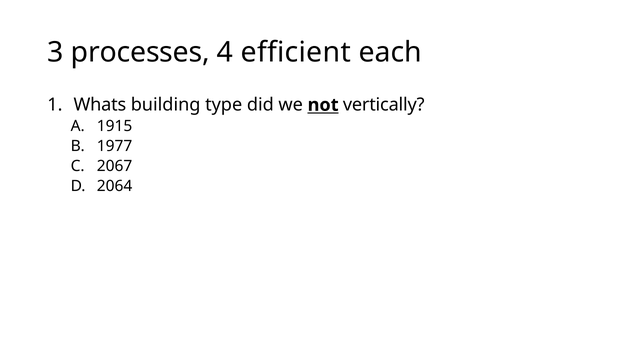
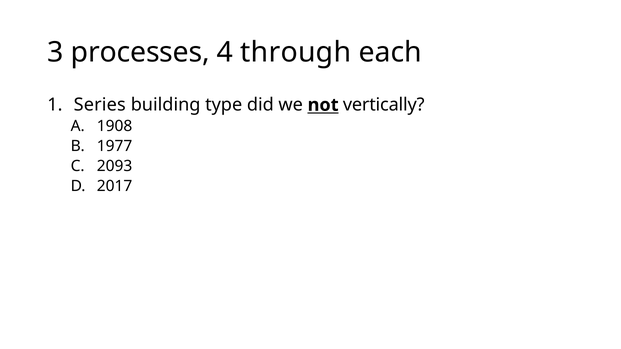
efficient: efficient -> through (296, 52)
Whats: Whats -> Series (100, 105)
1915: 1915 -> 1908 (115, 126)
2067: 2067 -> 2093 (115, 166)
2064: 2064 -> 2017 (115, 186)
